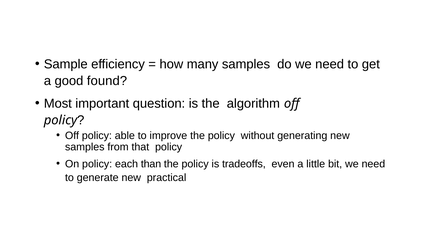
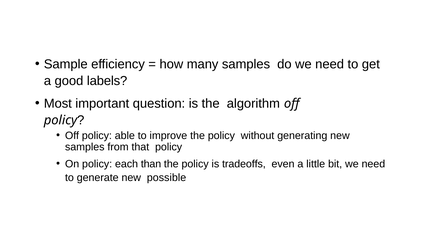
found: found -> labels (107, 81)
practical: practical -> possible (167, 177)
